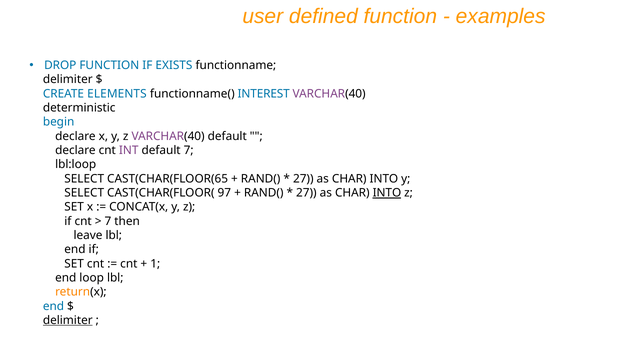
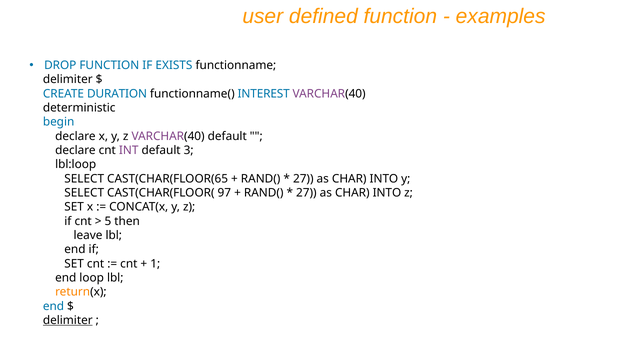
ELEMENTS: ELEMENTS -> DURATION (117, 94)
default 7: 7 -> 3 (189, 150)
INTO underline: present -> none (387, 193)
7: 7 -> 5 (108, 221)
